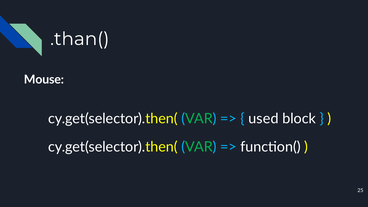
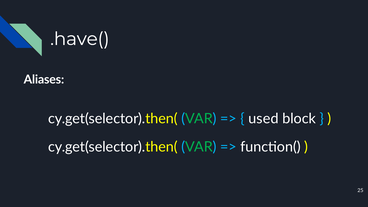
.than(: .than( -> .have( (80, 39)
Mouse: Mouse -> Aliases (44, 80)
